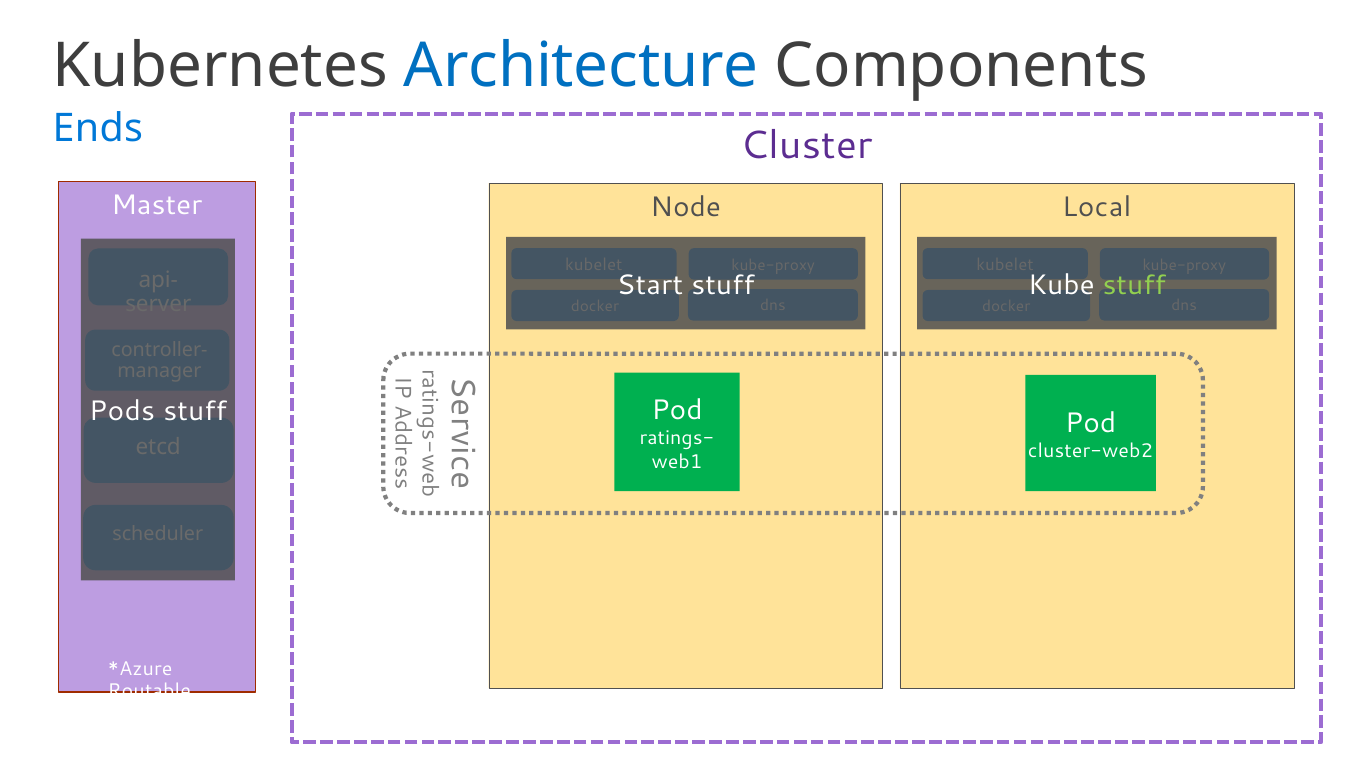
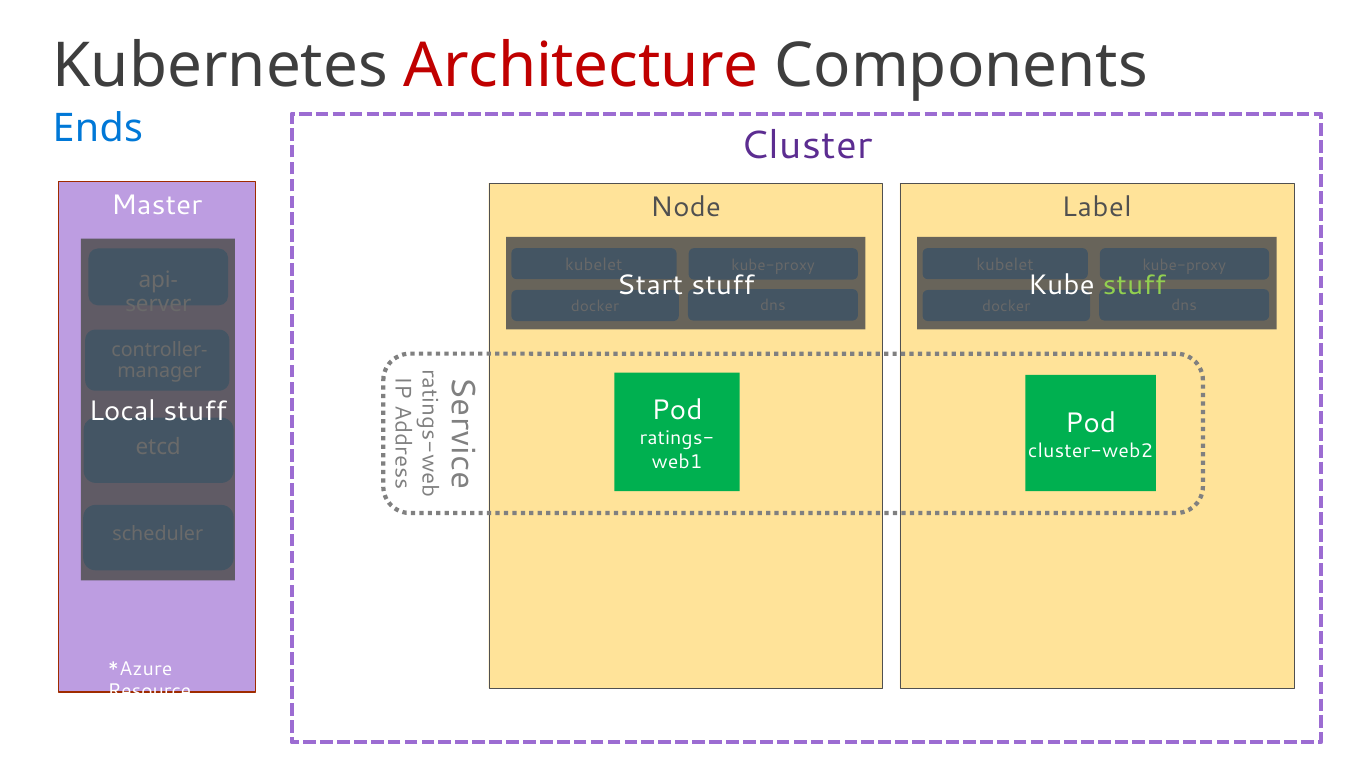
Architecture colour: blue -> red (581, 66)
Local: Local -> Label (1097, 207)
Pods: Pods -> Local (122, 411)
Routable: Routable -> Resource (149, 691)
